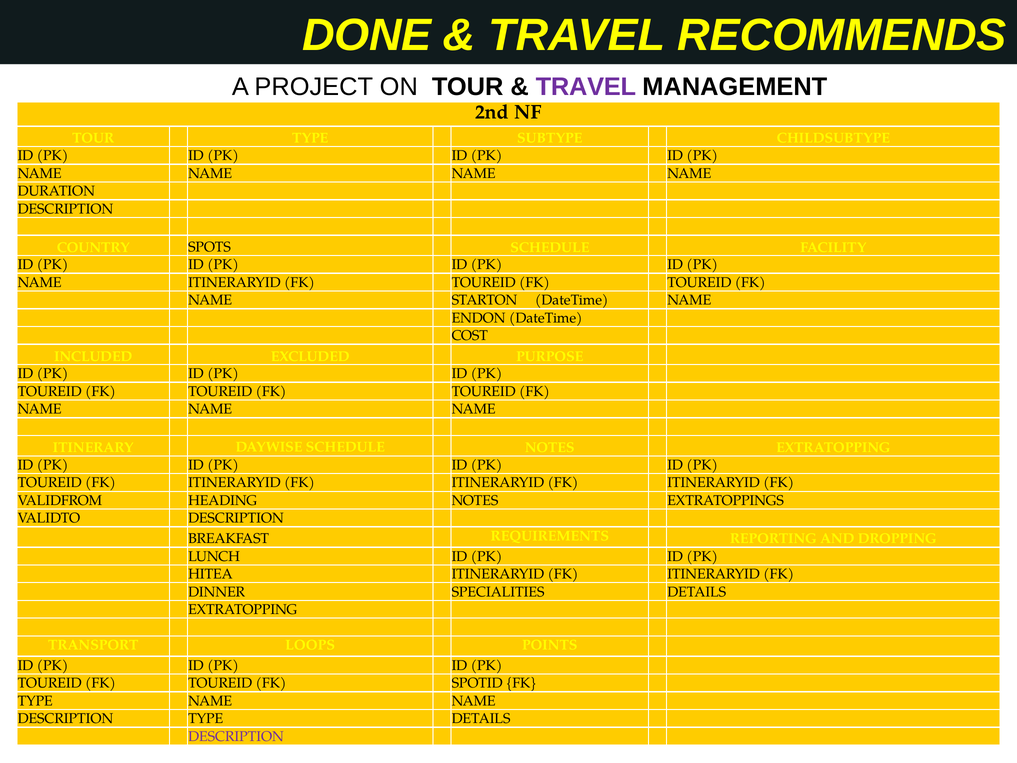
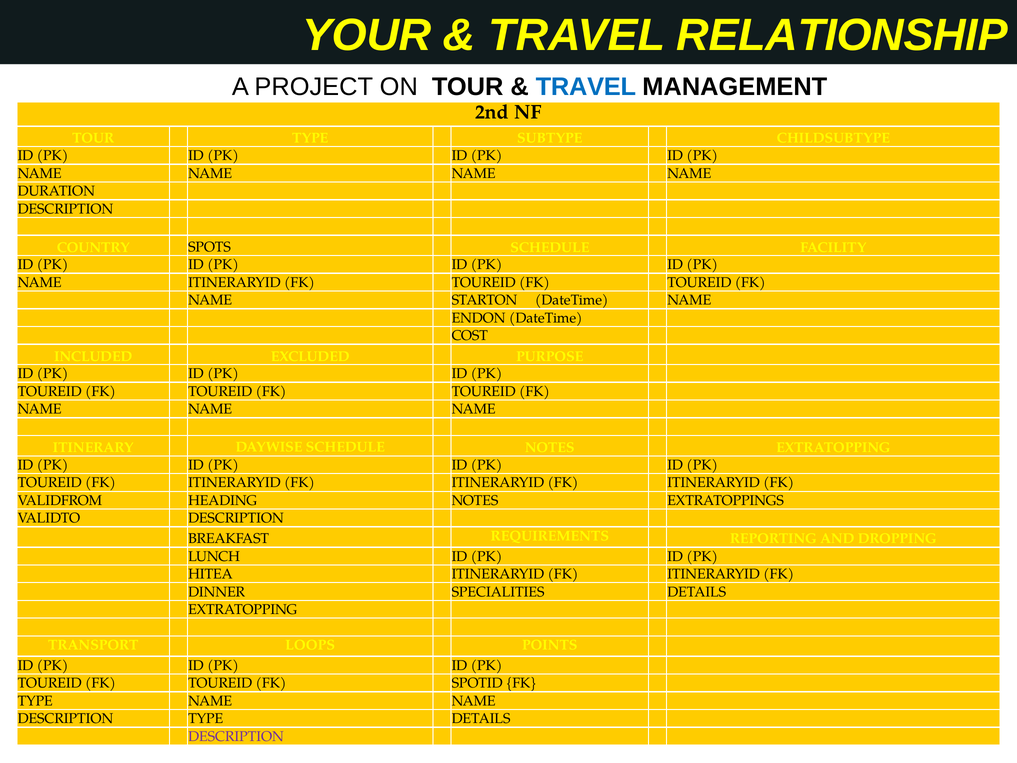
DONE: DONE -> YOUR (367, 35)
RECOMMENDS: RECOMMENDS -> RELATIONSHIP (842, 35)
TRAVEL colour: purple -> blue (586, 87)
